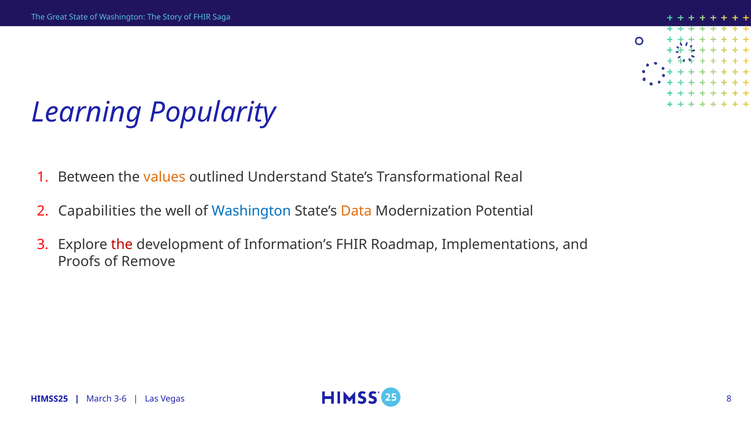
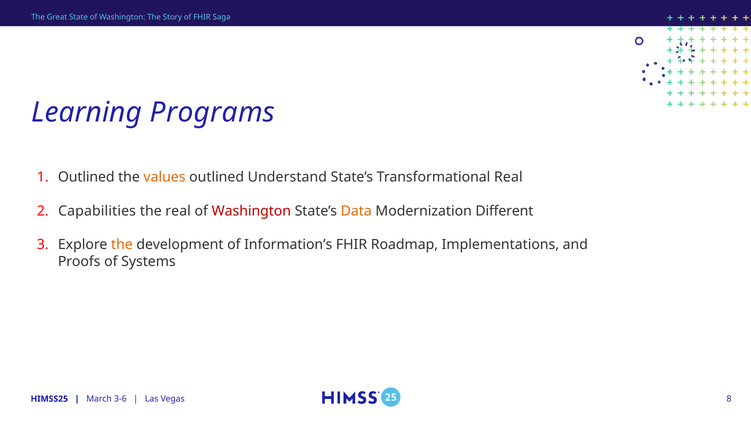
Popularity: Popularity -> Programs (213, 112)
Between: Between -> Outlined (86, 177)
the well: well -> real (178, 211)
Washington colour: blue -> red (251, 211)
Potential: Potential -> Different (504, 211)
the colour: red -> orange (122, 245)
Remove: Remove -> Systems (148, 262)
